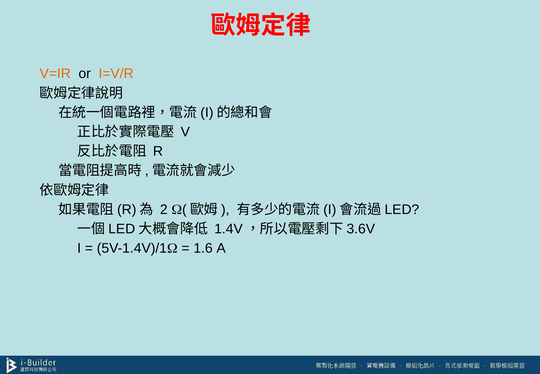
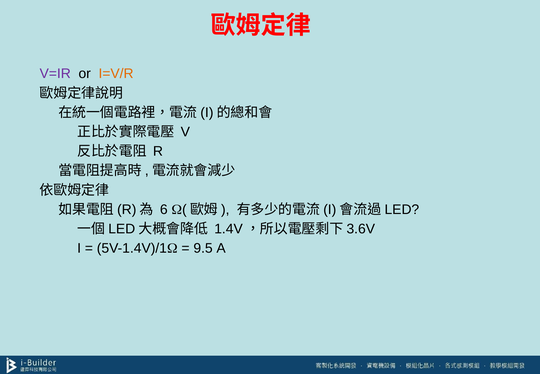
V=IR colour: orange -> purple (55, 74)
2: 2 -> 6 (164, 209)
1.6: 1.6 -> 9.5 (203, 248)
